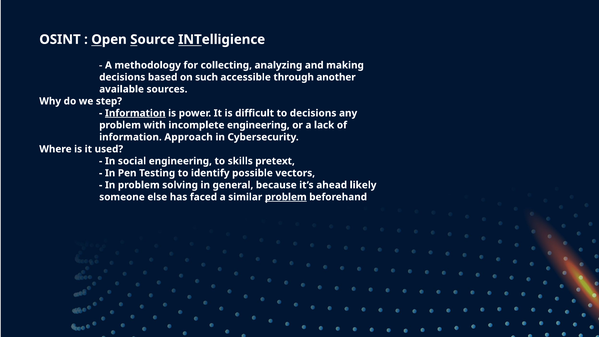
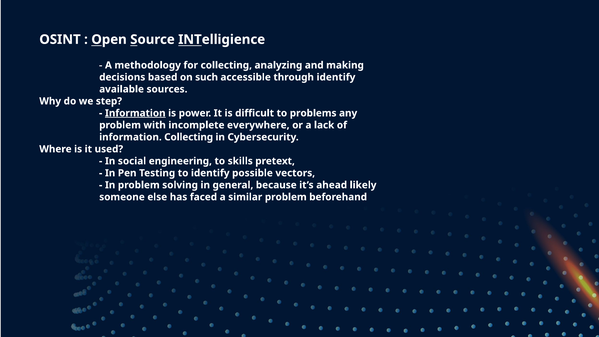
through another: another -> identify (336, 77)
to decisions: decisions -> problems (313, 113)
incomplete engineering: engineering -> everywhere (258, 125)
information Approach: Approach -> Collecting (189, 137)
problem underline: present -> none (286, 197)
